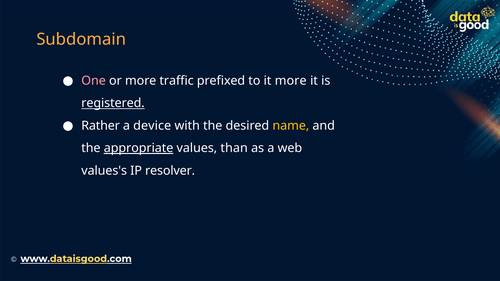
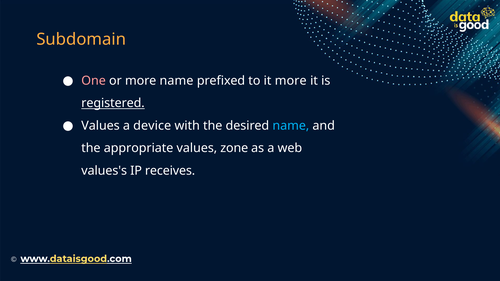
more traffic: traffic -> name (176, 81)
Rather: Rather -> Values (101, 126)
name colour: yellow -> light blue (291, 126)
appropriate underline: present -> none (139, 148)
than: than -> zone (234, 148)
resolver: resolver -> receives (170, 171)
